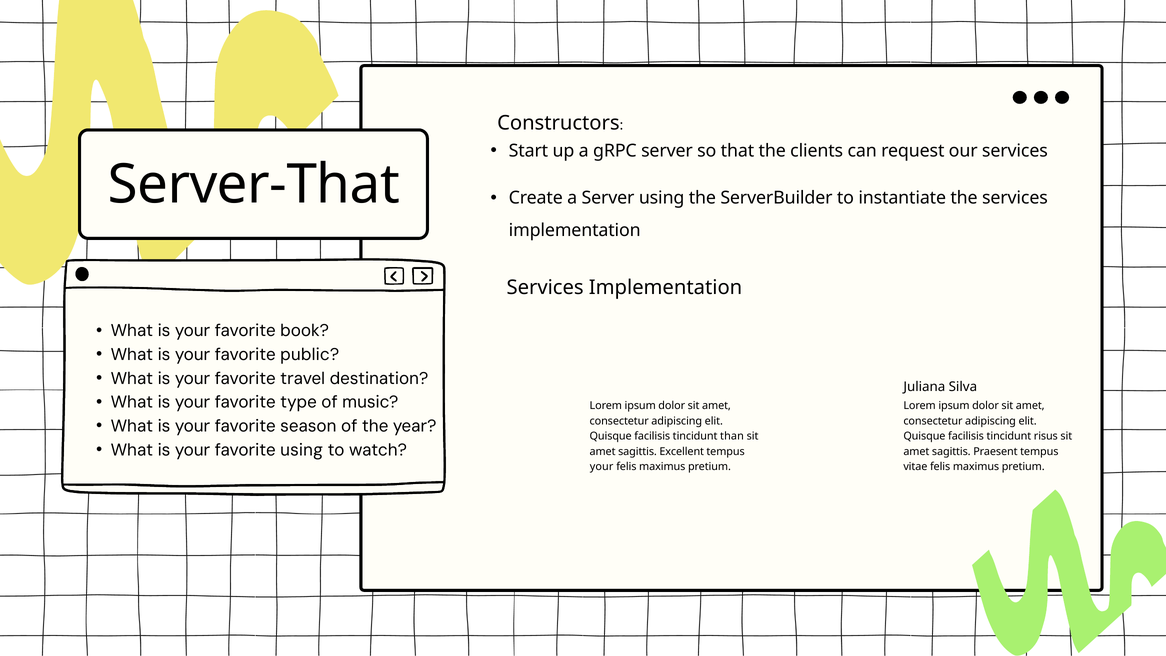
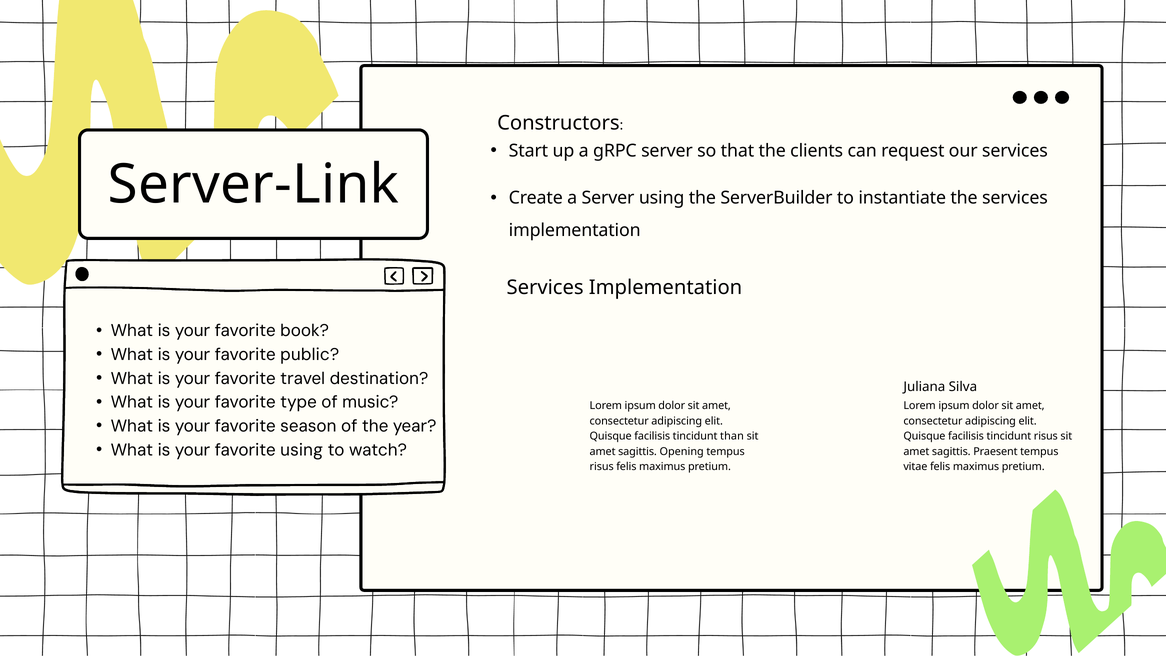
Server-That: Server-That -> Server-Link (253, 184)
Excellent: Excellent -> Opening (682, 451)
your: your -> risus (602, 467)
